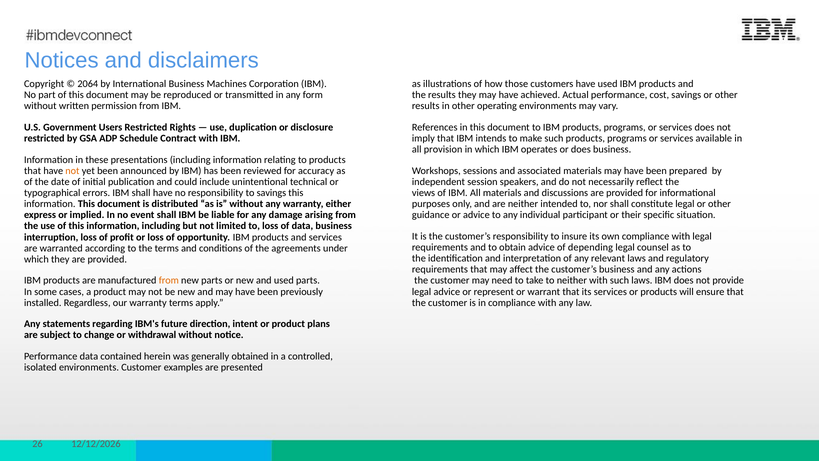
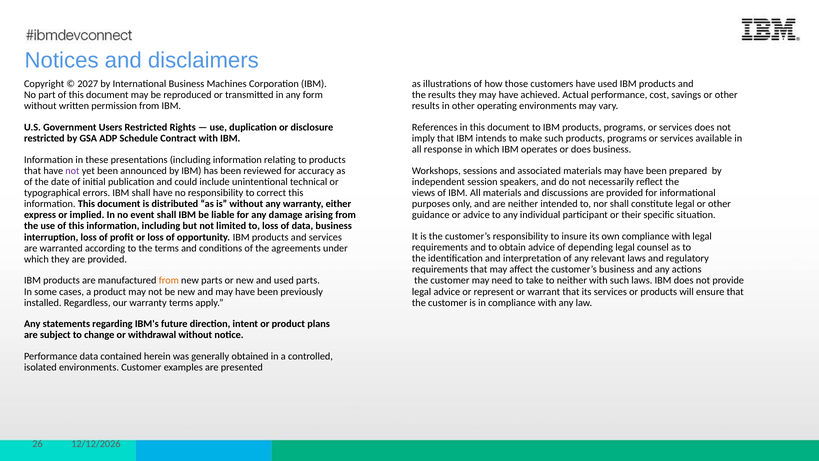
2064: 2064 -> 2027 (88, 84)
provision: provision -> response (443, 149)
not colour: orange -> purple (72, 171)
to savings: savings -> correct (271, 193)
